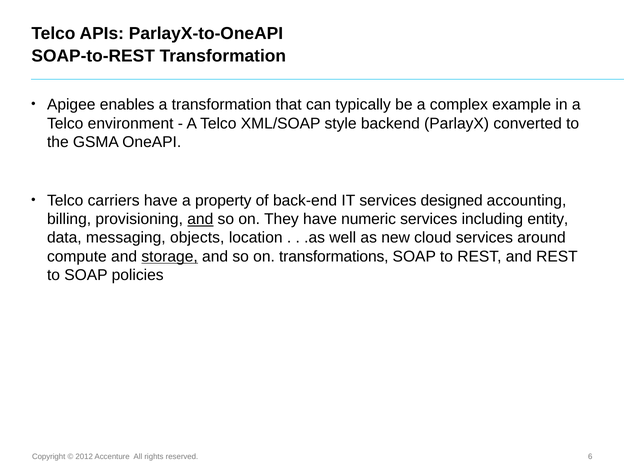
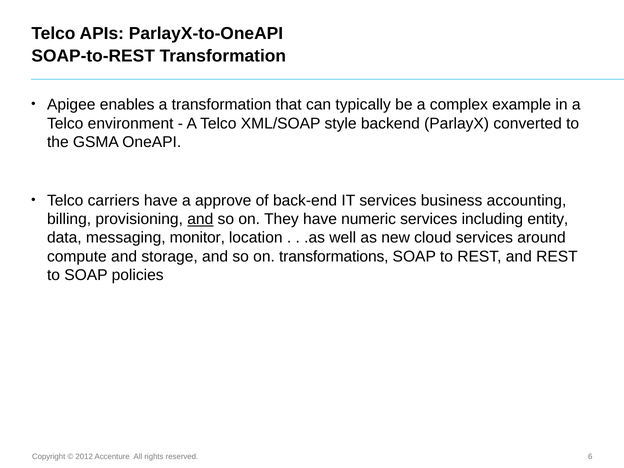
property: property -> approve (223, 200)
designed: designed -> business (452, 200)
objects: objects -> monitor (197, 238)
storage underline: present -> none (170, 257)
